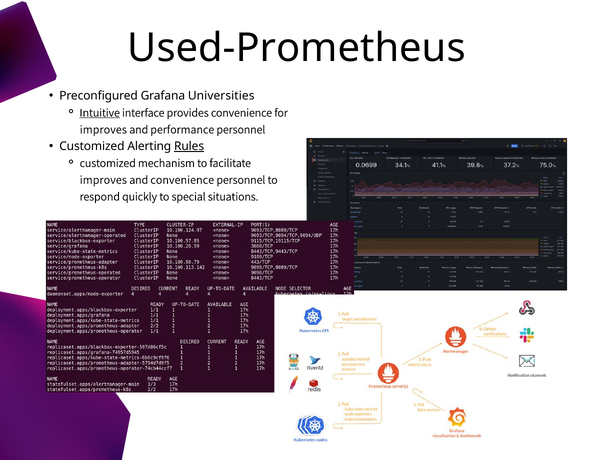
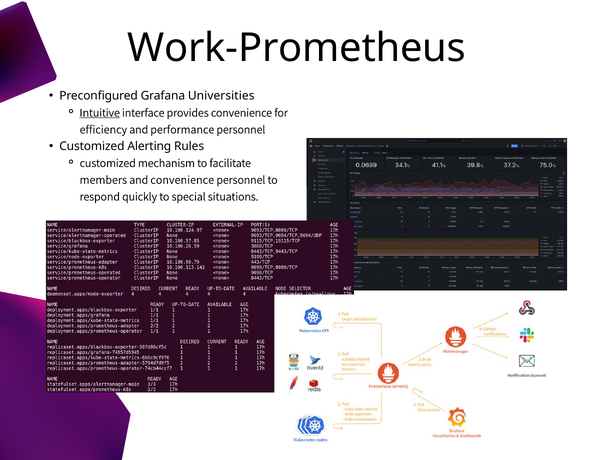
Used-Prometheus: Used-Prometheus -> Work-Prometheus (297, 48)
improves: improves -> efficiency (103, 129)
Rules underline: present -> none (189, 146)
improves: improves -> members (103, 180)
